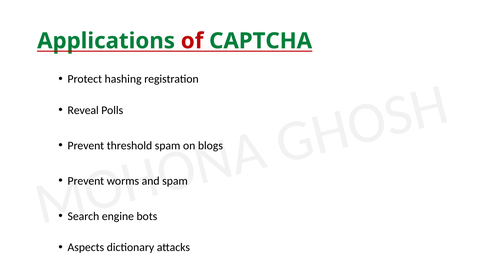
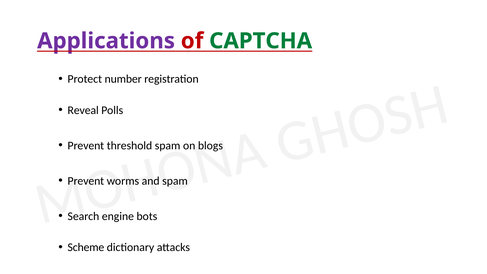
Applications colour: green -> purple (106, 41)
hashing: hashing -> number (123, 79)
Aspects: Aspects -> Scheme (86, 247)
